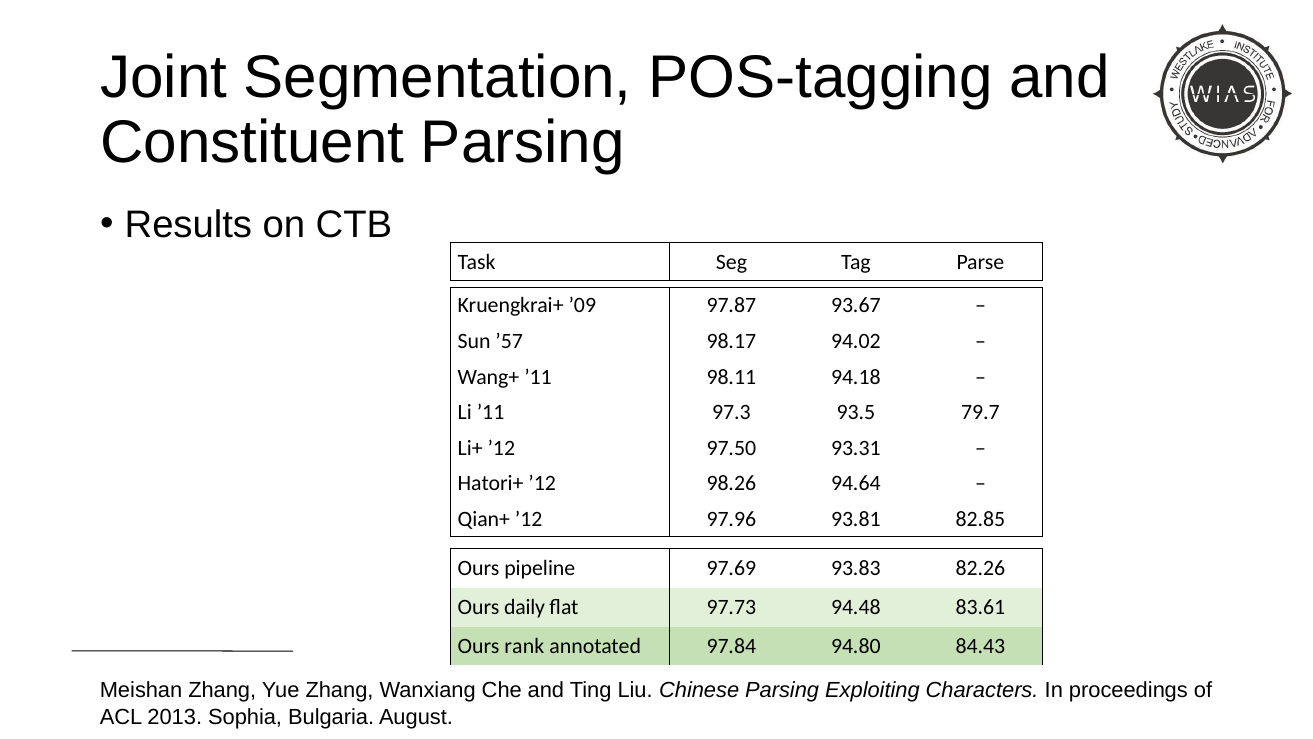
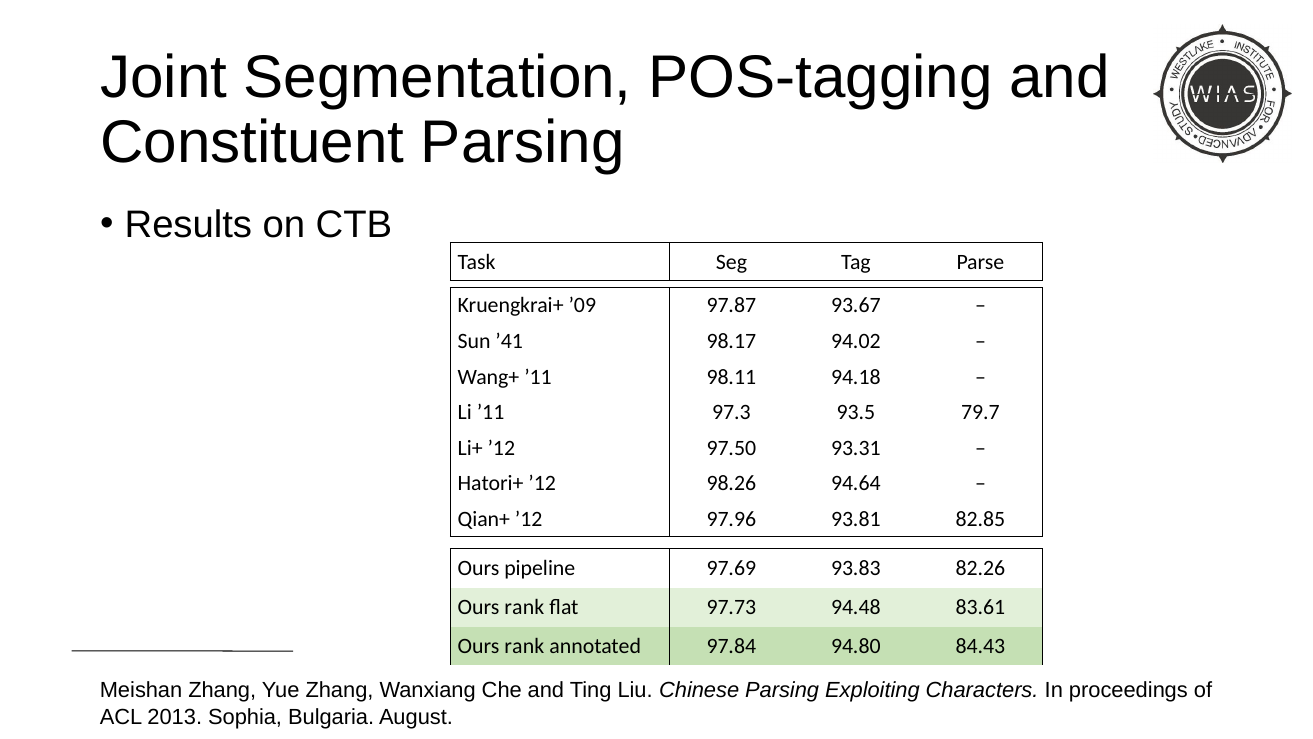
’57: ’57 -> ’41 (509, 341)
daily: daily -> rank (524, 607)
